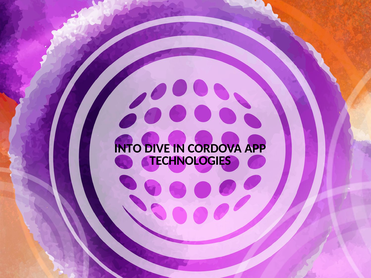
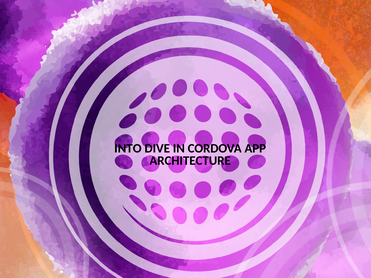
TECHNOLOGIES: TECHNOLOGIES -> ARCHITECTURE (190, 161)
